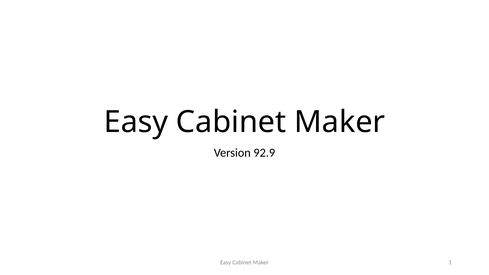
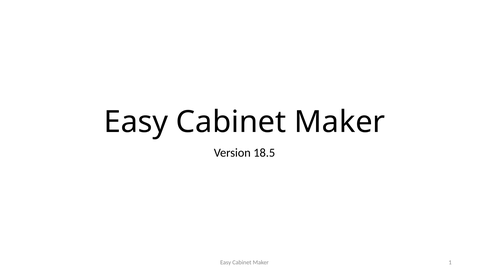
92.9: 92.9 -> 18.5 (264, 153)
